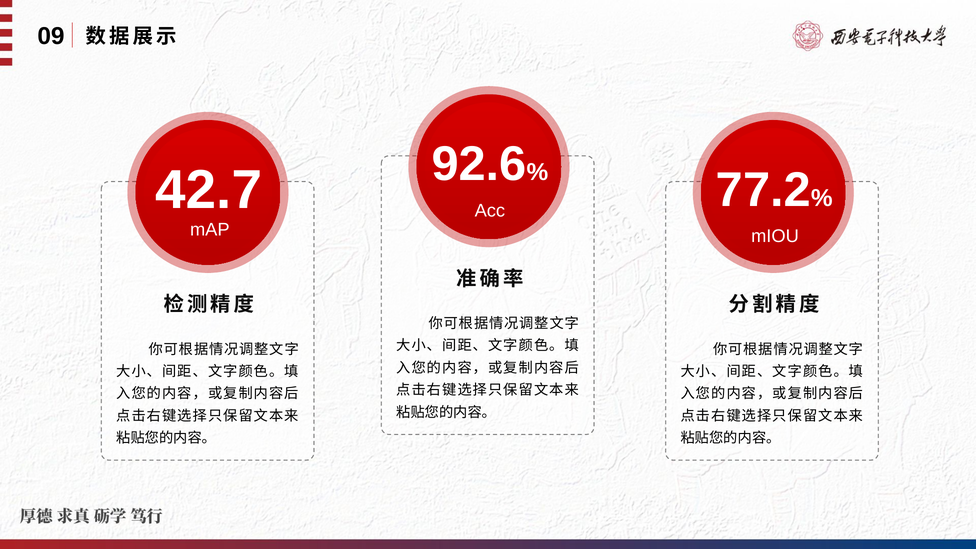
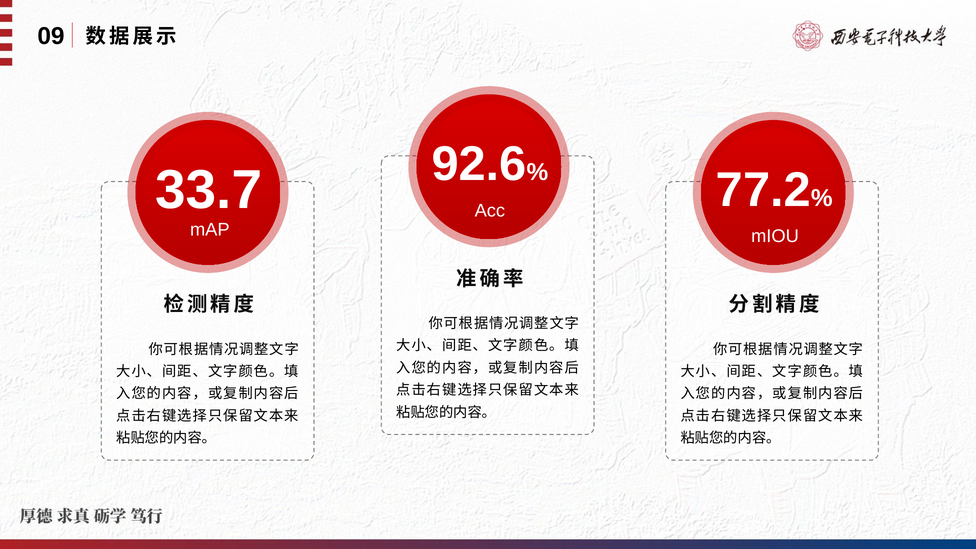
42.7: 42.7 -> 33.7 (209, 190)
